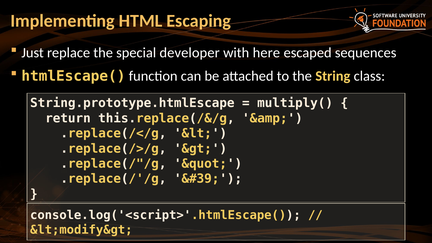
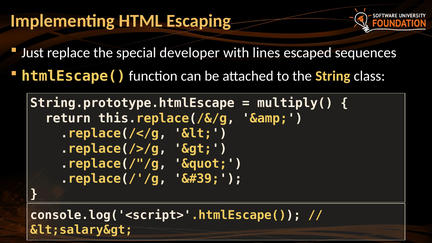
here: here -> lines (266, 53)
&lt;modify&gt: &lt;modify&gt -> &lt;salary&gt (81, 230)
